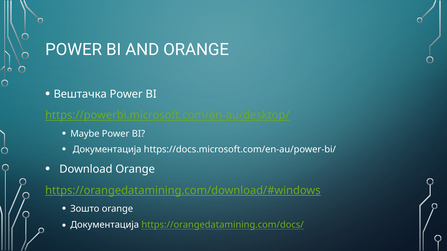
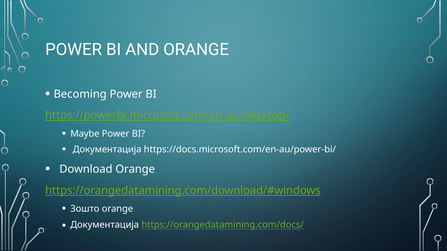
Вештачка: Вештачка -> Becoming (80, 94)
